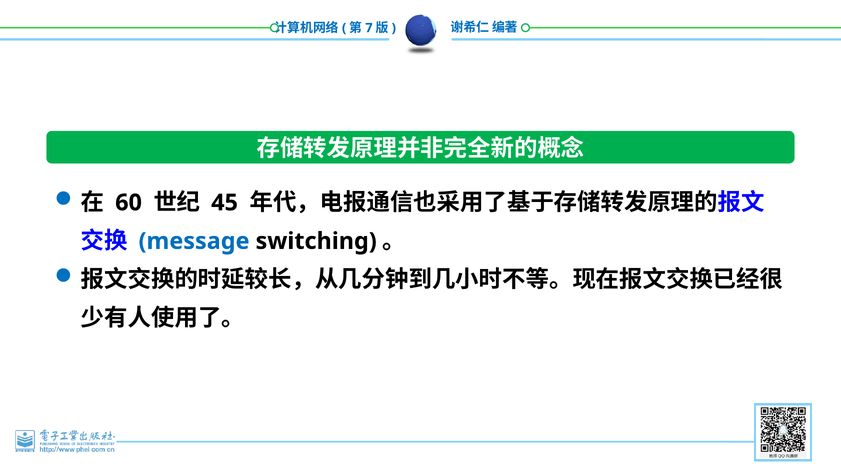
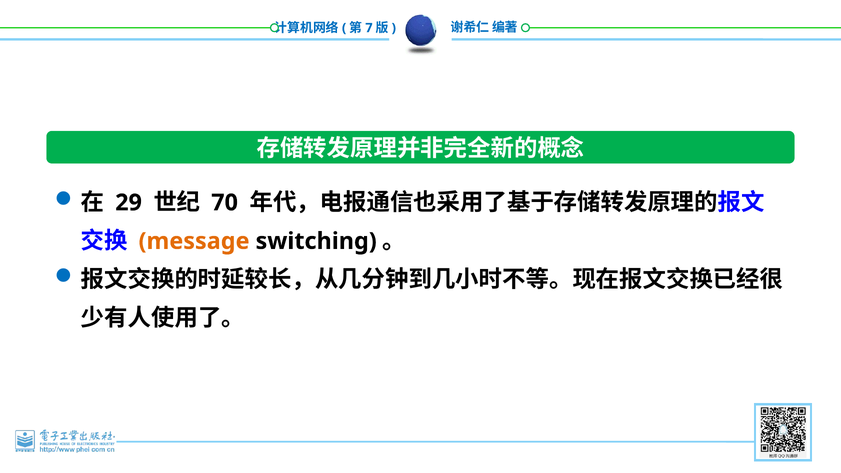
60: 60 -> 29 (129, 203)
45: 45 -> 70 (225, 203)
message colour: blue -> orange (194, 241)
